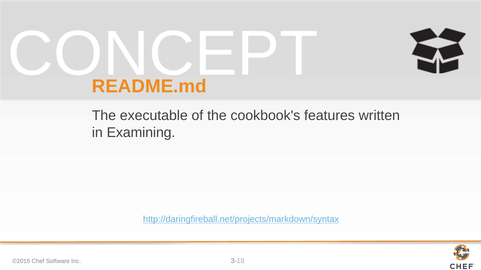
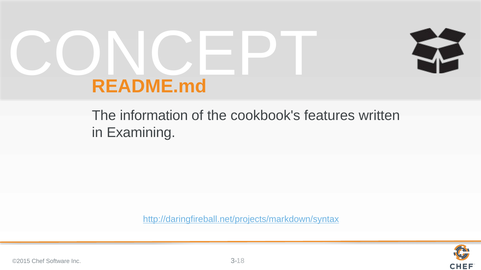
executable: executable -> information (154, 116)
